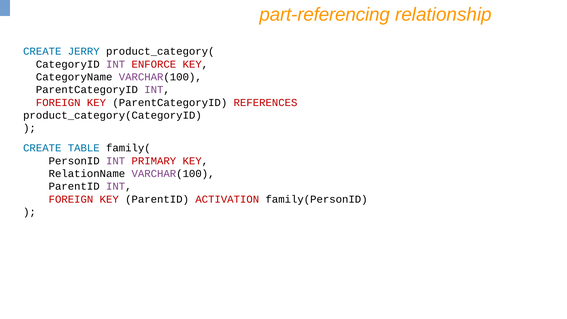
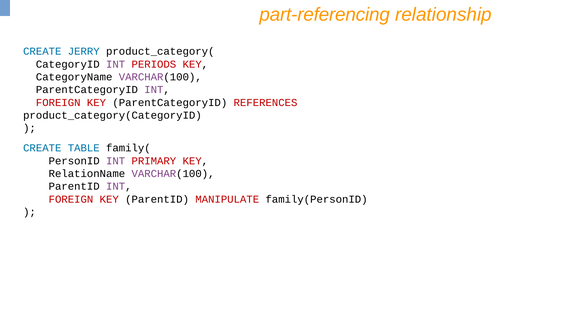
ENFORCE: ENFORCE -> PERIODS (154, 64)
ACTIVATION: ACTIVATION -> MANIPULATE (227, 199)
